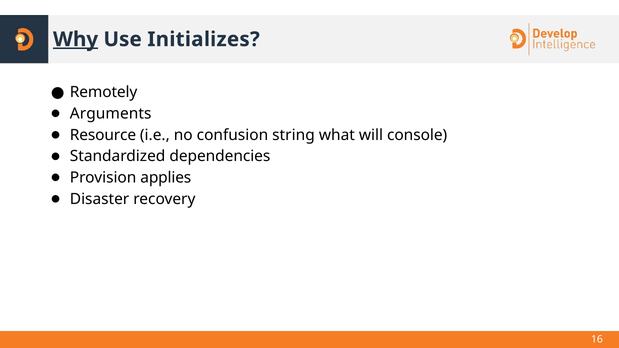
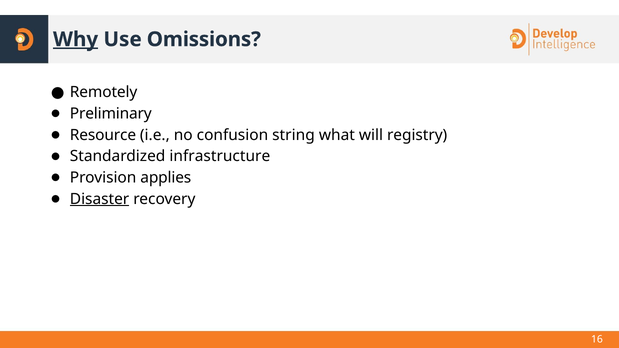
Initializes: Initializes -> Omissions (204, 39)
Arguments: Arguments -> Preliminary (111, 114)
console: console -> registry (417, 135)
dependencies: dependencies -> infrastructure (220, 156)
Disaster underline: none -> present (100, 199)
